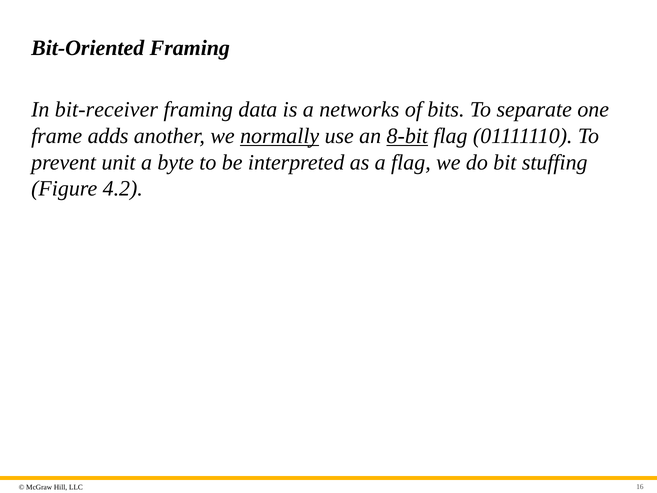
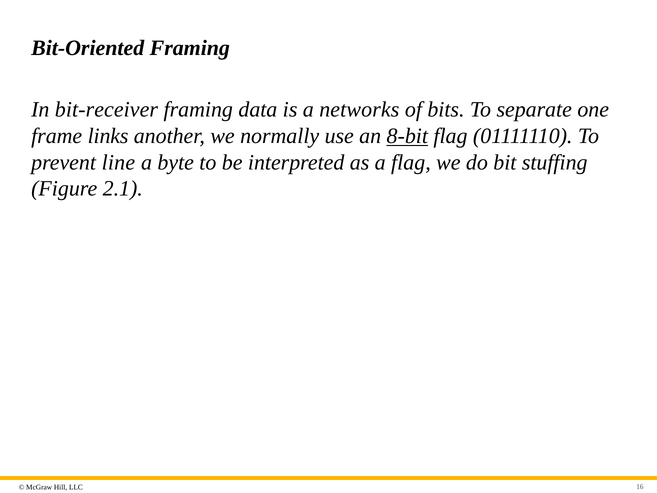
adds: adds -> links (108, 136)
normally underline: present -> none (280, 136)
unit: unit -> line (118, 162)
4.2: 4.2 -> 2.1 (123, 189)
